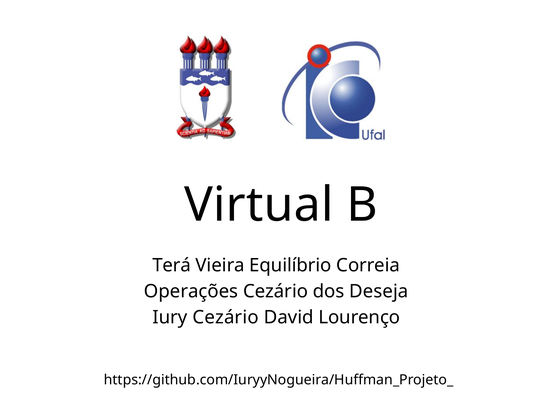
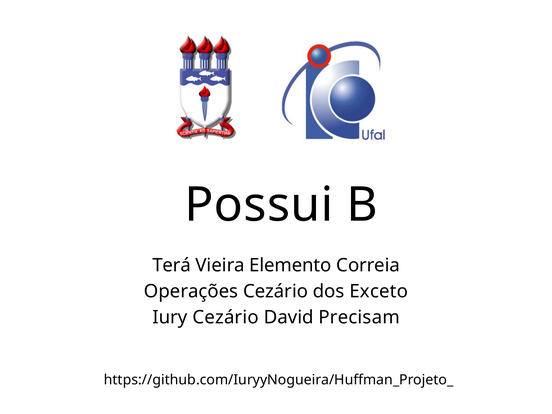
Virtual: Virtual -> Possui (259, 205)
Equilíbrio: Equilíbrio -> Elemento (290, 265)
Deseja: Deseja -> Exceto (379, 291)
Lourenço: Lourenço -> Precisam (359, 317)
